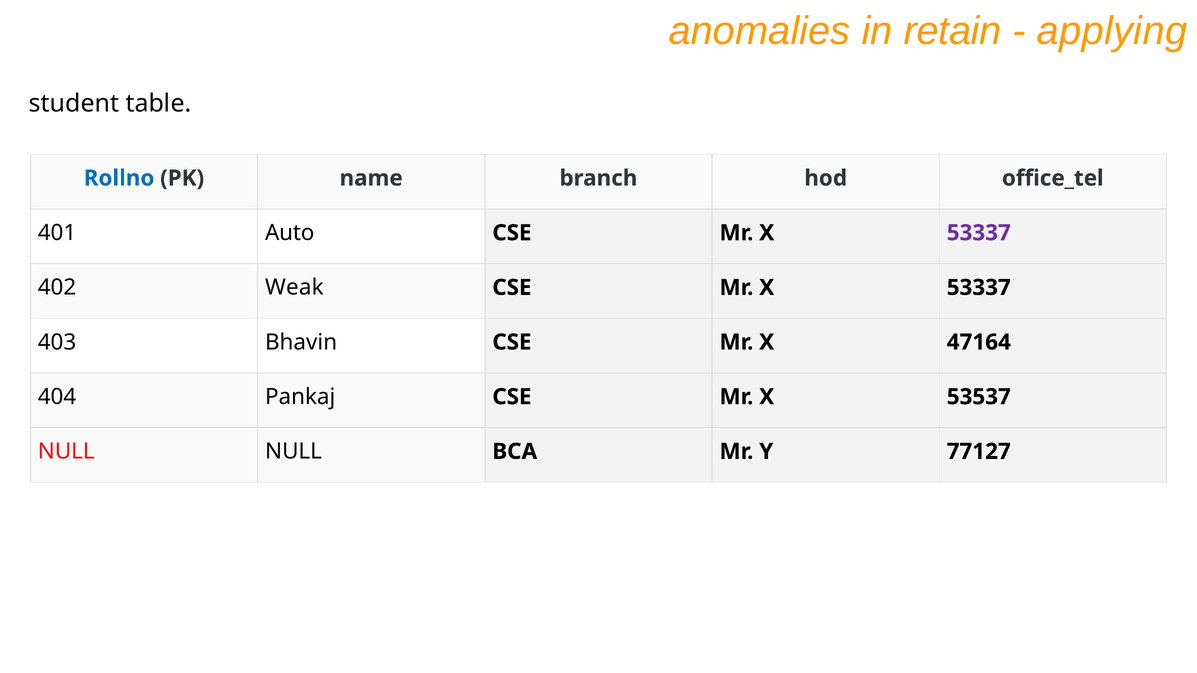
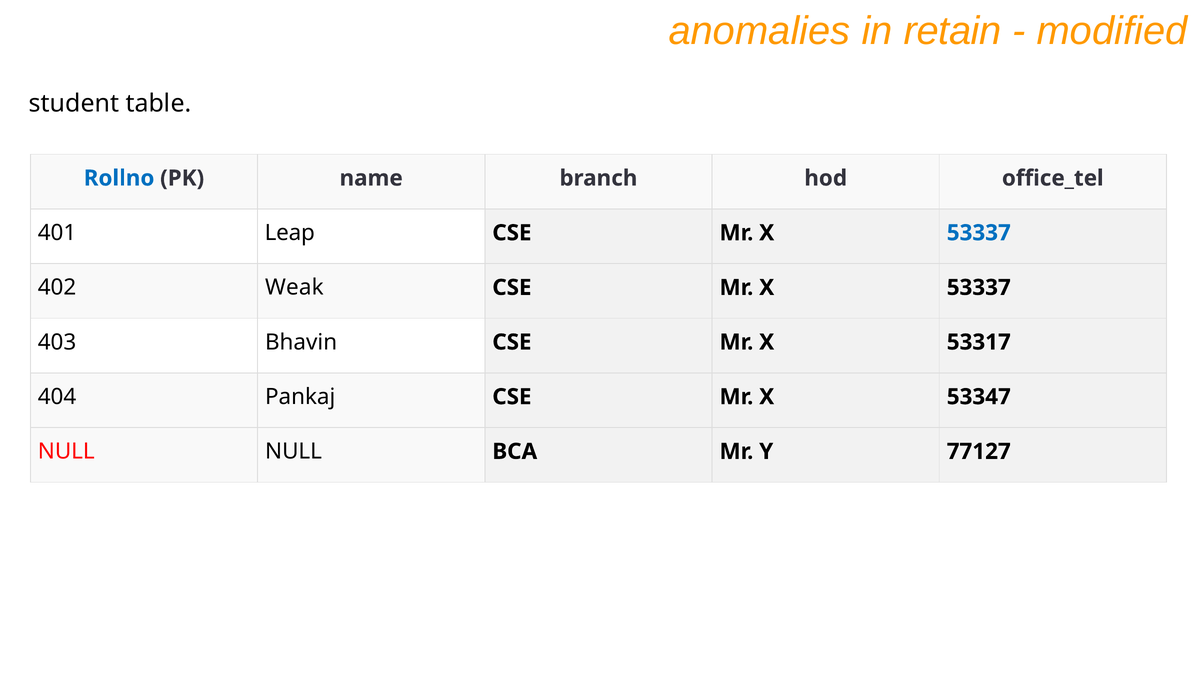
applying: applying -> modified (1112, 31)
Auto: Auto -> Leap (290, 233)
53337 colour: purple -> blue (979, 233)
47164: 47164 -> 53317 (979, 342)
53537: 53537 -> 53347 (979, 397)
